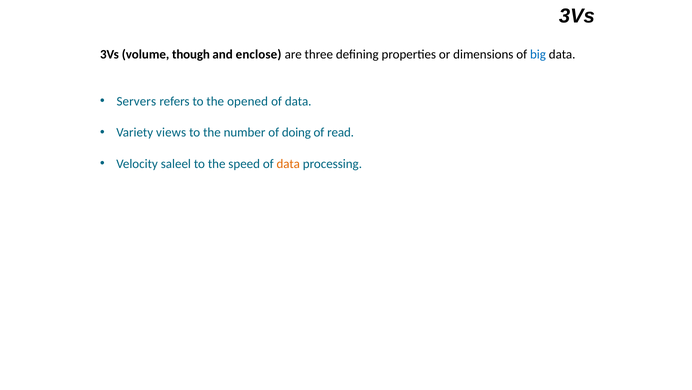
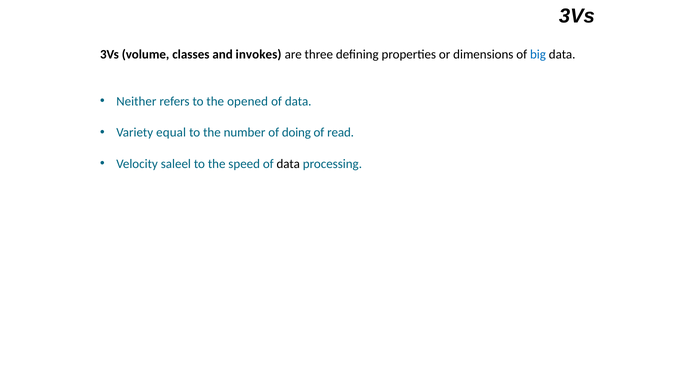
though: though -> classes (191, 54)
enclose: enclose -> invokes (259, 54)
Servers: Servers -> Neither (136, 101)
views: views -> equal (171, 132)
data colour: orange -> black (288, 163)
